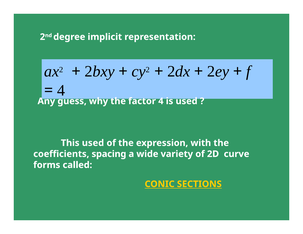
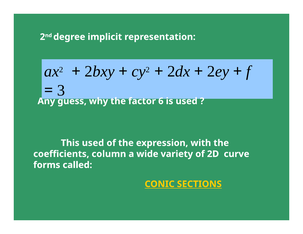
4: 4 -> 3 (61, 90)
factor 4: 4 -> 6 (161, 101)
spacing: spacing -> column (109, 154)
